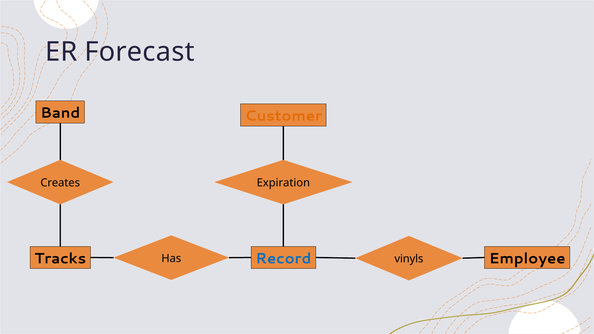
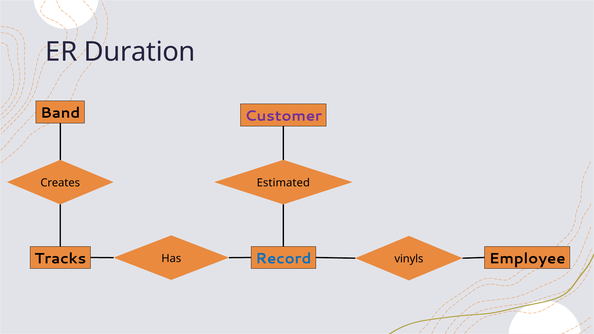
Forecast: Forecast -> Duration (140, 52)
Customer colour: orange -> purple (283, 116)
Expiration: Expiration -> Estimated (283, 183)
